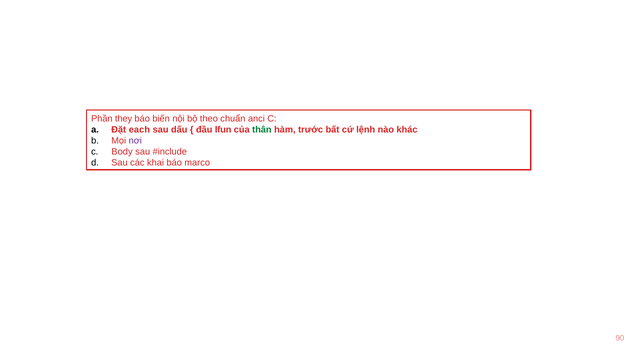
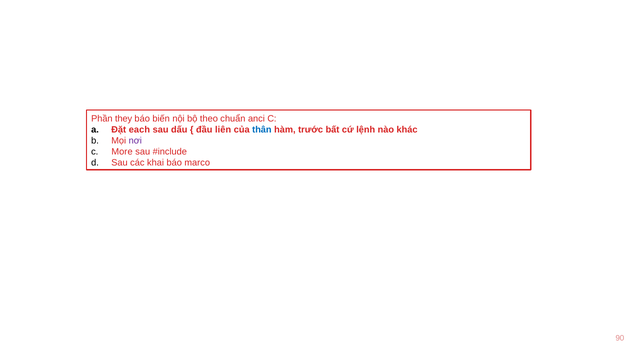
lfun: lfun -> liên (223, 129)
thân colour: green -> blue (262, 129)
Body: Body -> More (122, 151)
